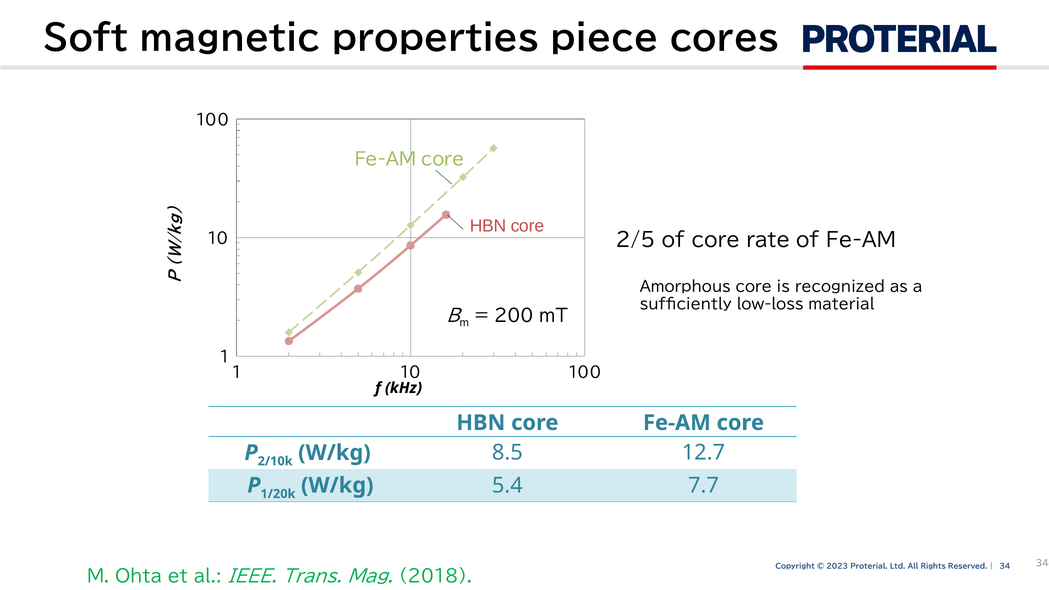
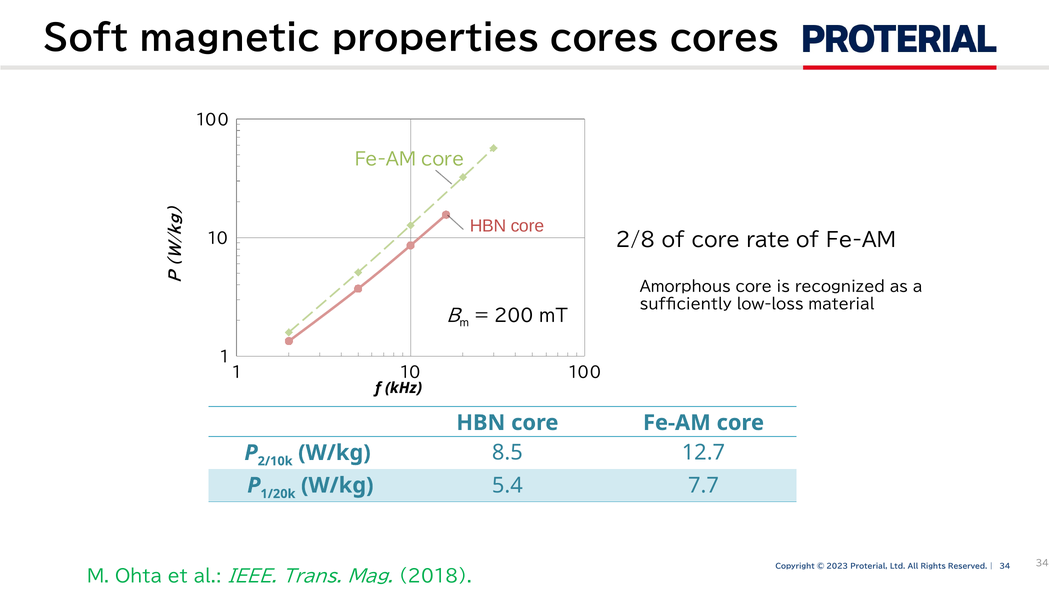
properties piece: piece -> cores (604, 39)
2/5: 2/5 -> 2/8 (635, 240)
